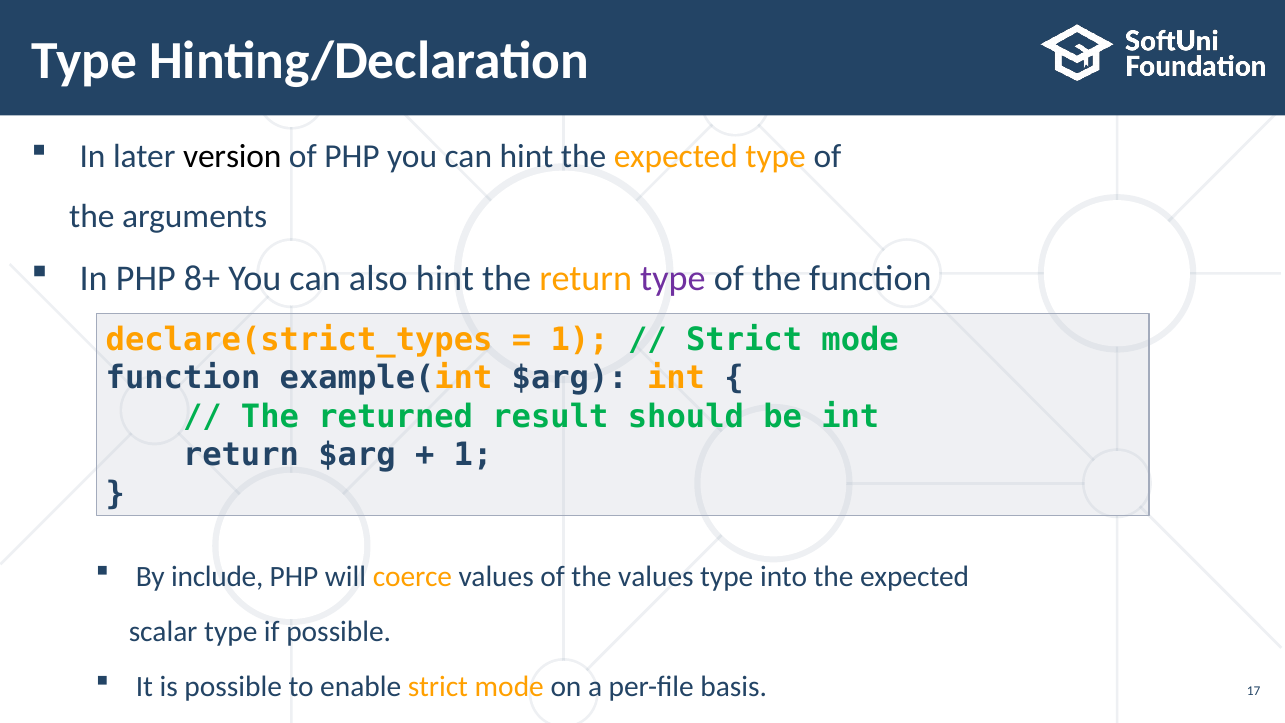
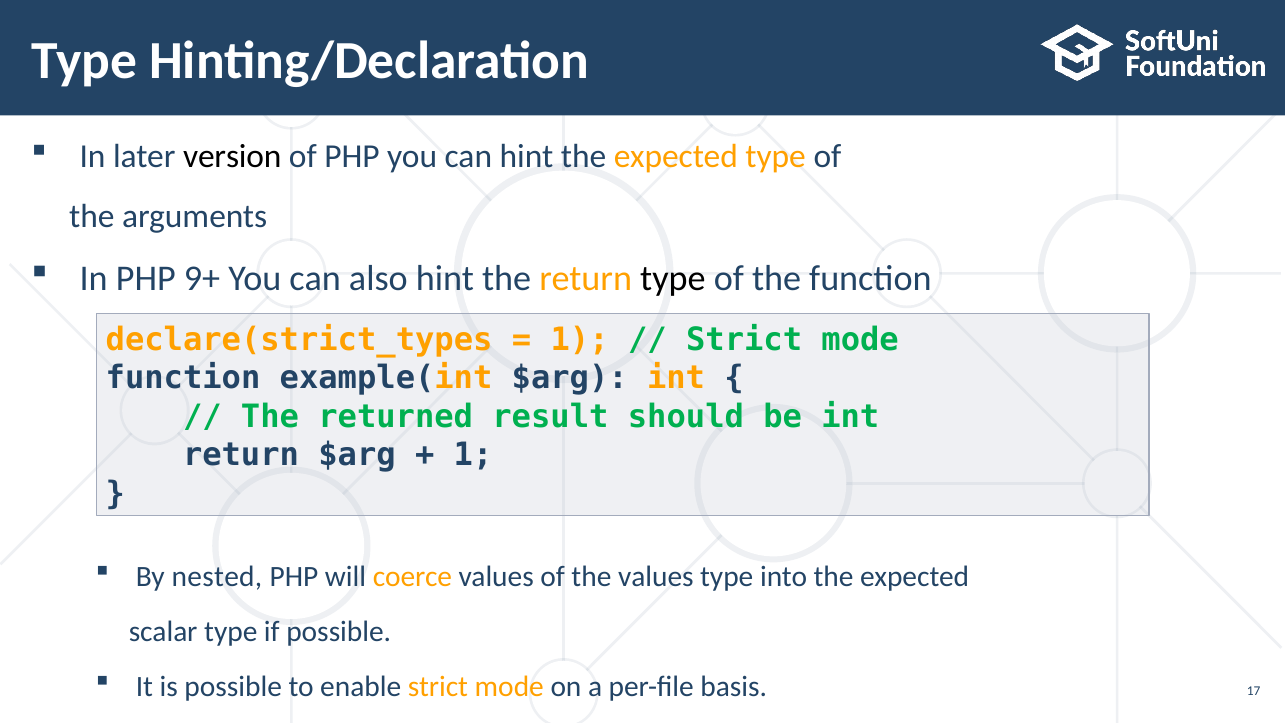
8+: 8+ -> 9+ (202, 279)
type colour: purple -> black (673, 279)
include: include -> nested (217, 577)
